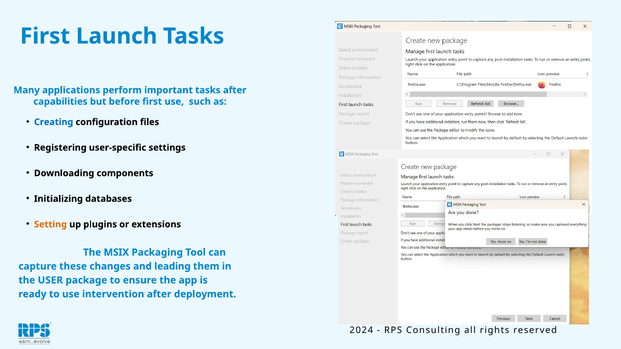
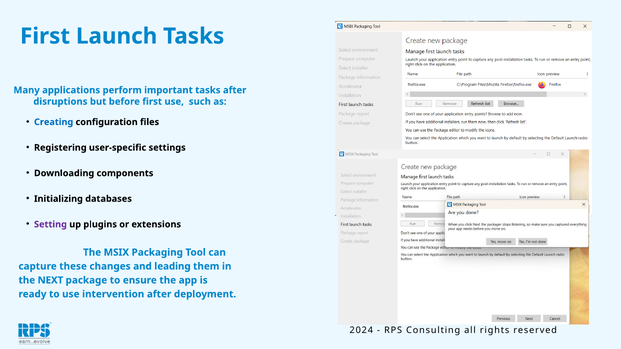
capabilities: capabilities -> disruptions (60, 102)
Setting colour: orange -> purple (50, 225)
USER: USER -> NEXT (50, 280)
